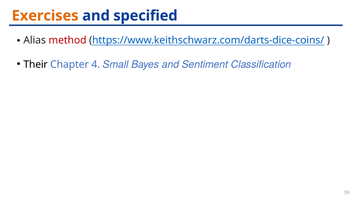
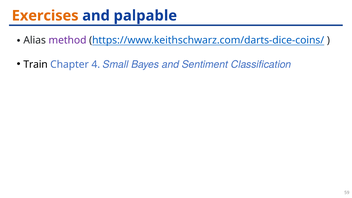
specified: specified -> palpable (145, 16)
method colour: red -> purple (68, 40)
Their: Their -> Train (36, 64)
